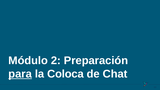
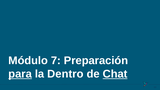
2: 2 -> 7 (56, 61)
Coloca: Coloca -> Dentro (65, 74)
Chat underline: none -> present (115, 74)
